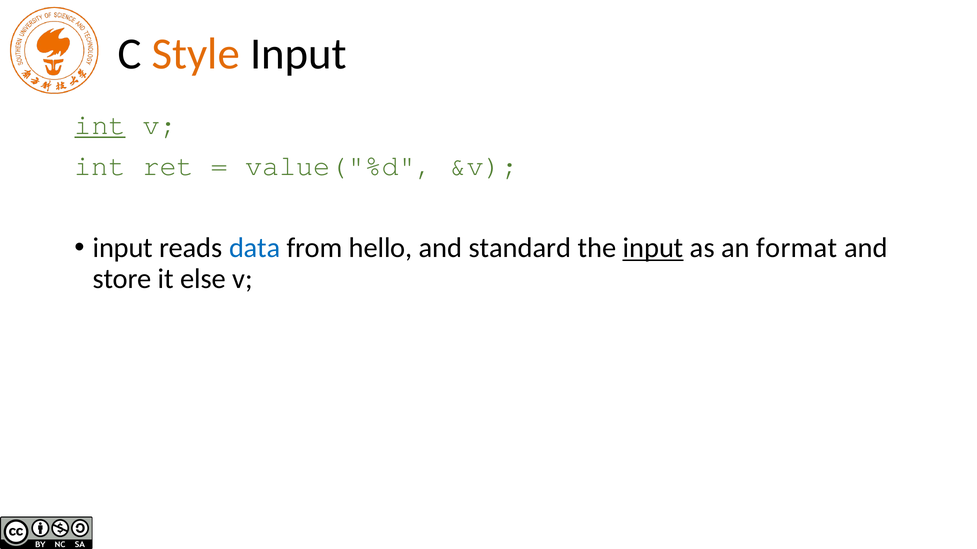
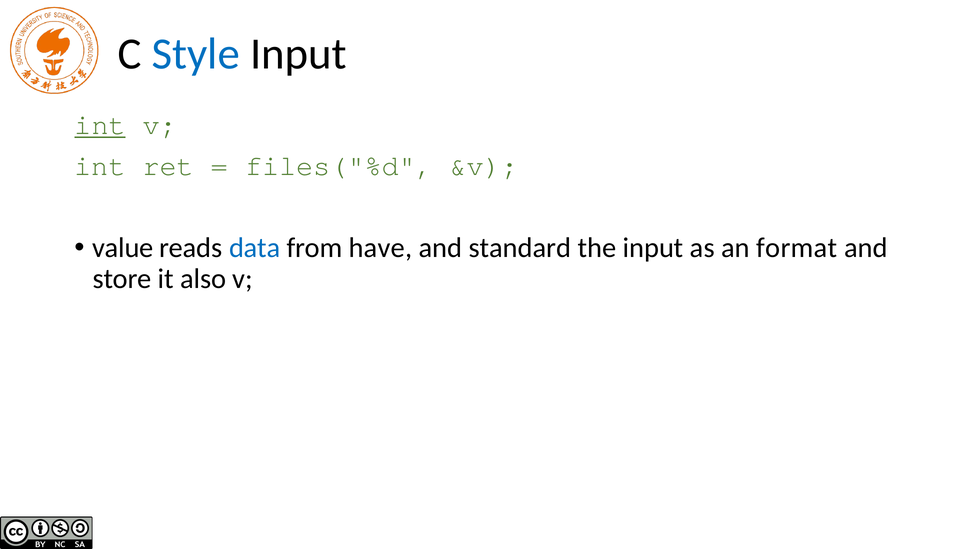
Style colour: orange -> blue (196, 54)
value("%d: value("%d -> files("%d (339, 166)
input: input -> value (123, 248)
hello: hello -> have (380, 248)
input underline: present -> none (653, 248)
else: else -> also (203, 279)
